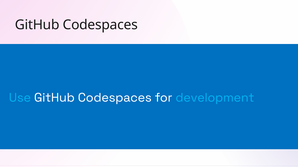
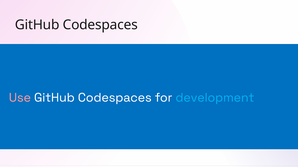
Use colour: light blue -> pink (20, 98)
